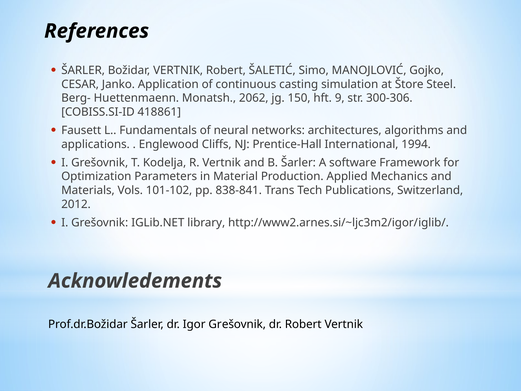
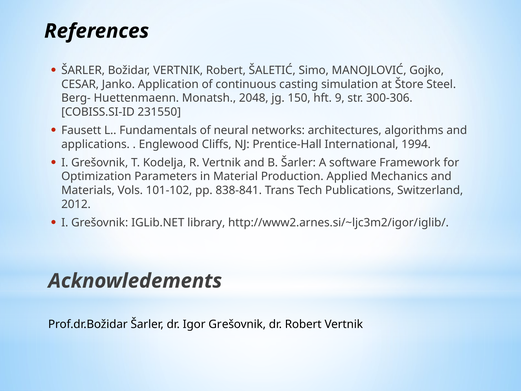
2062: 2062 -> 2048 (254, 98)
418861: 418861 -> 231550 (159, 112)
